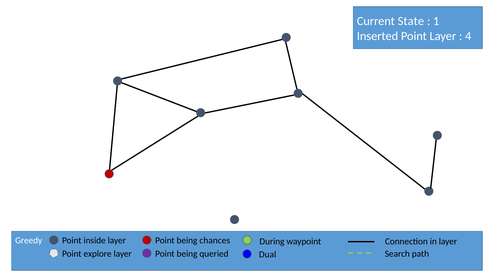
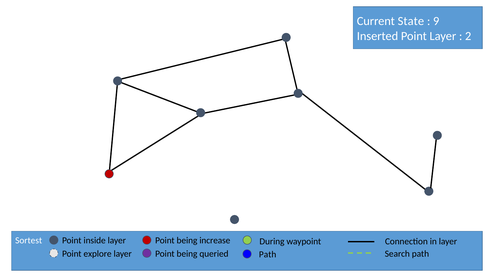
1: 1 -> 9 (436, 21)
4: 4 -> 2 (468, 36)
Greedy: Greedy -> Sortest (29, 240)
chances: chances -> increase (215, 240)
Dual: Dual -> Path (268, 254)
